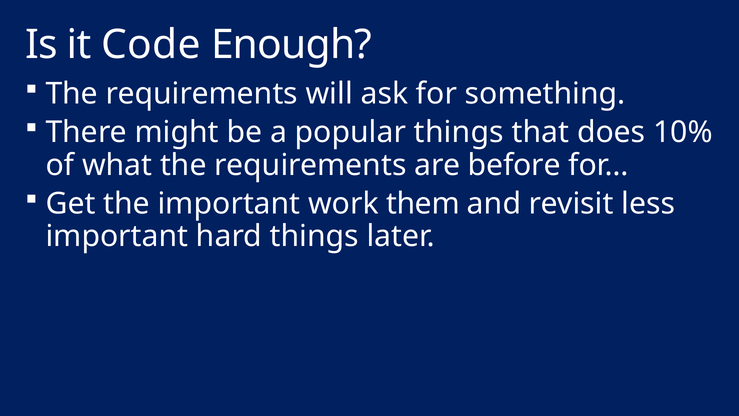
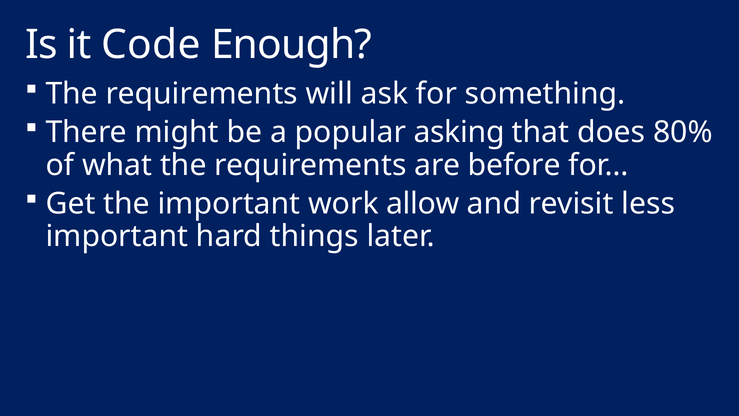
popular things: things -> asking (459, 132)
10%: 10% -> 80% (683, 132)
them: them -> allow (423, 204)
